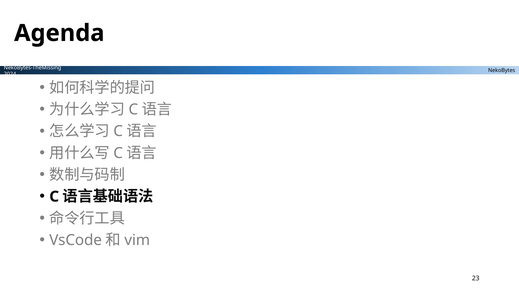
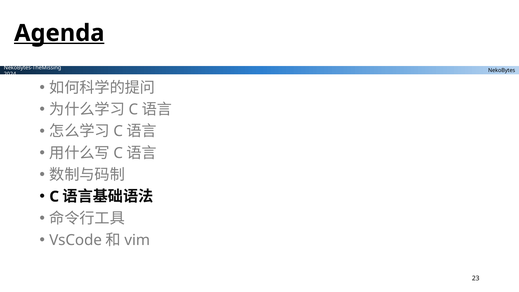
Agenda underline: none -> present (59, 33)
